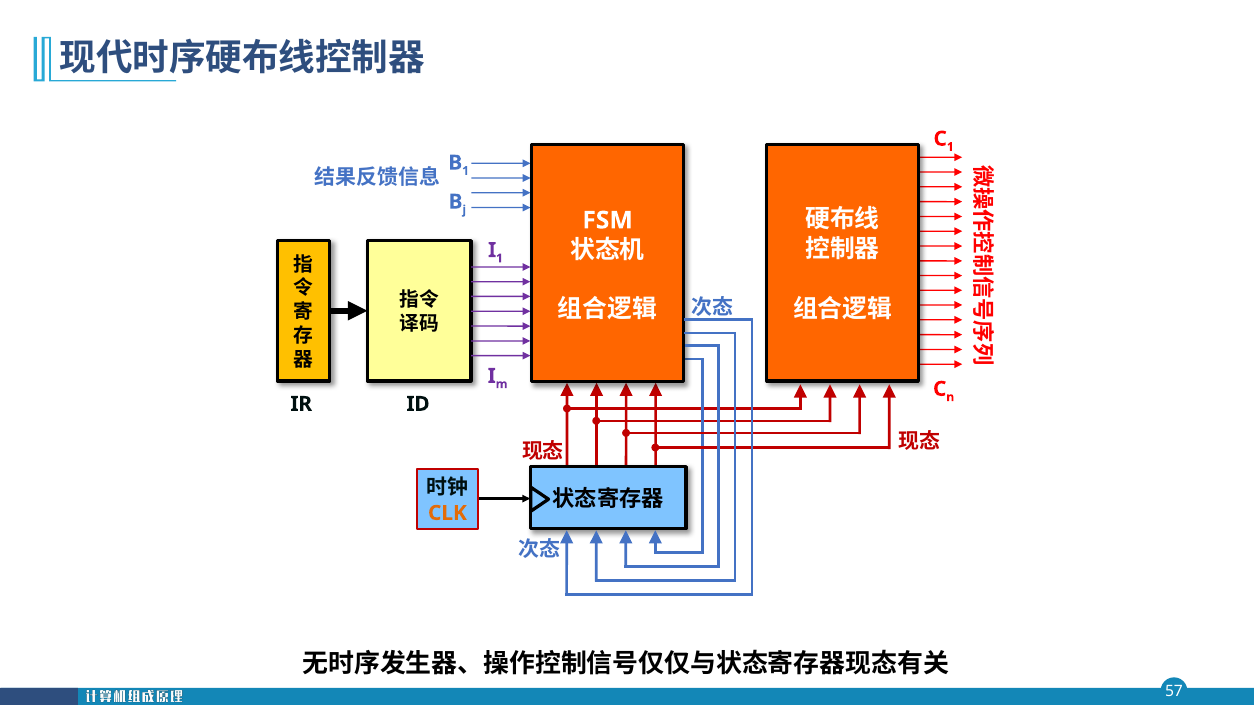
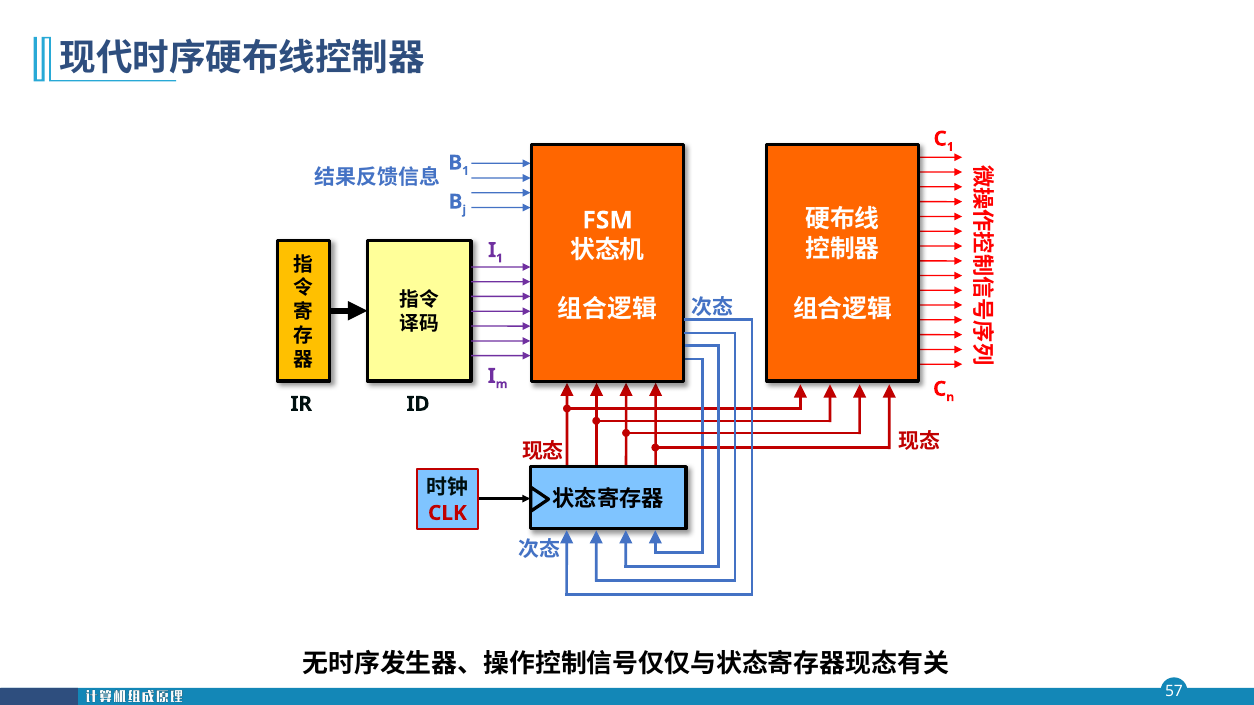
CLK colour: orange -> red (447, 513)
